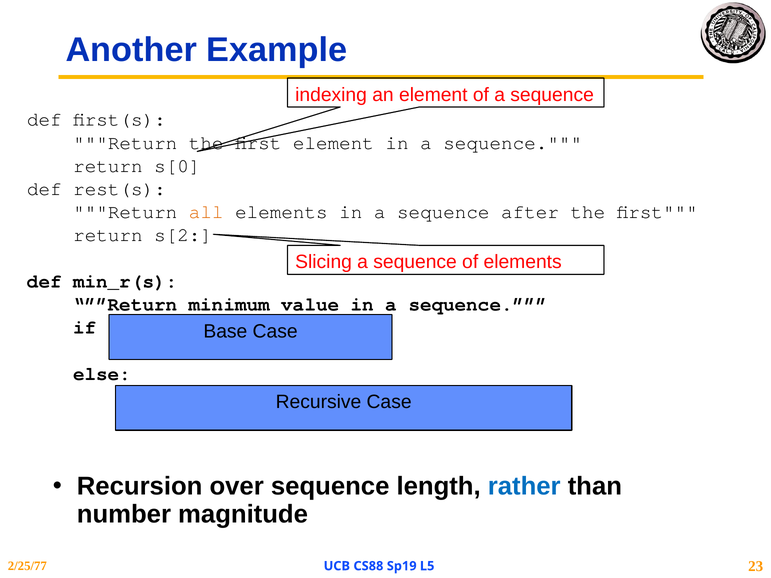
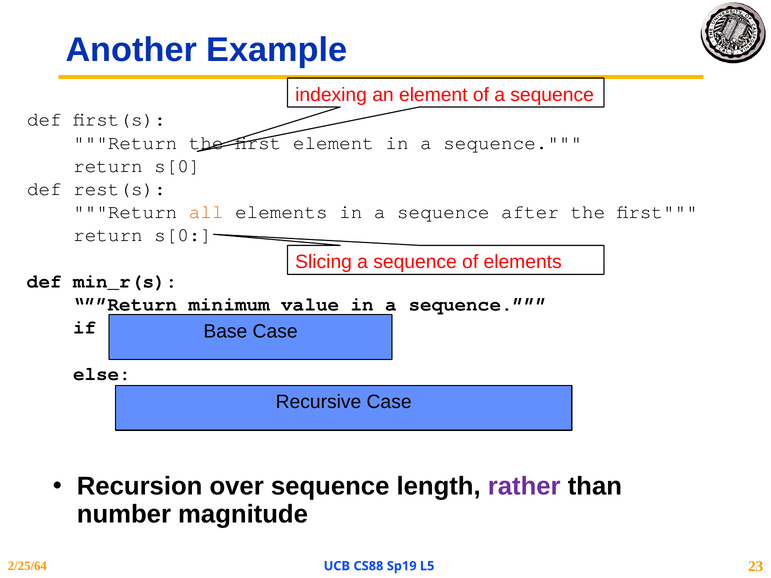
s[2: s[2 -> s[0 (183, 235)
rather colour: blue -> purple (524, 487)
2/25/77: 2/25/77 -> 2/25/64 (27, 566)
